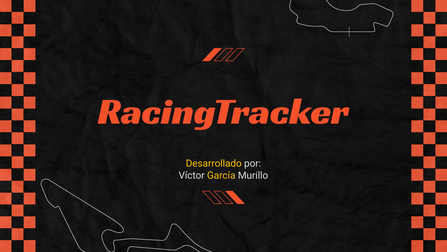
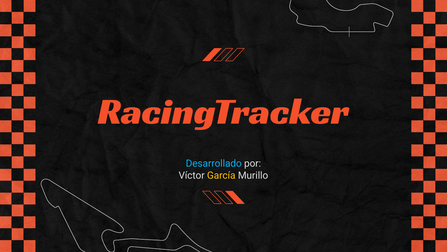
Desarrollado colour: yellow -> light blue (214, 163)
